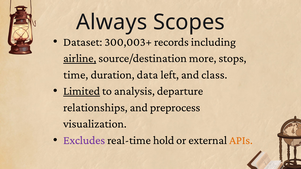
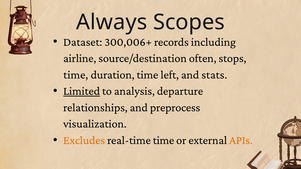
300,003+: 300,003+ -> 300,006+ (128, 42)
airline underline: present -> none (80, 58)
more: more -> often (203, 58)
duration data: data -> time (147, 75)
class: class -> stats (214, 75)
Excludes colour: purple -> orange (84, 141)
real-time hold: hold -> time (164, 141)
